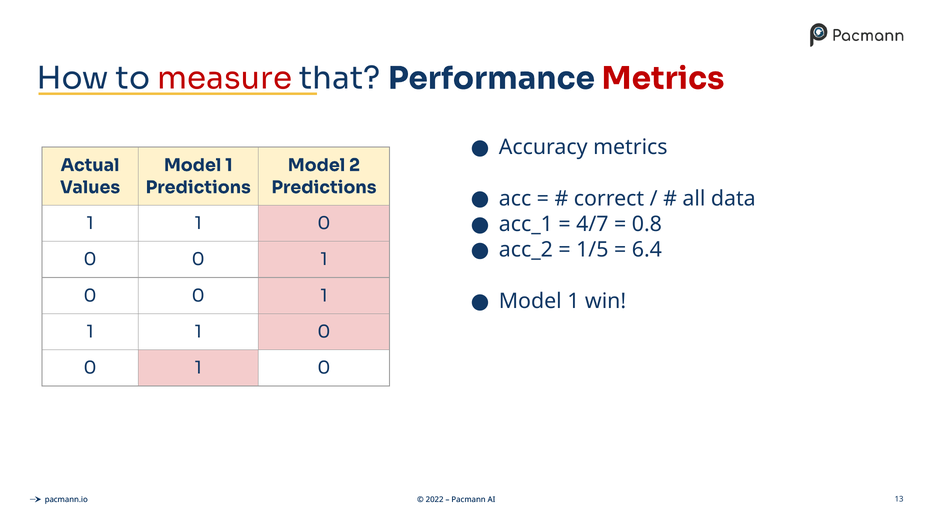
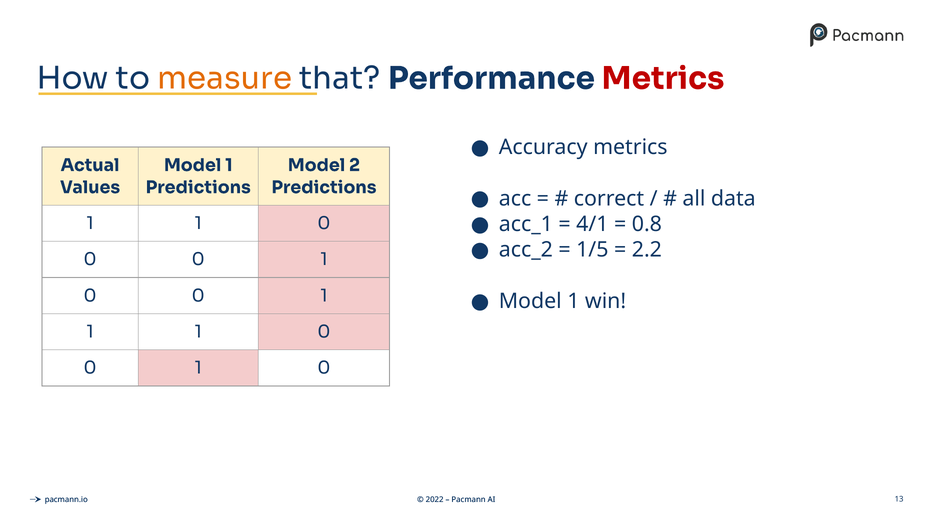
measure colour: red -> orange (225, 78)
4/7: 4/7 -> 4/1 (592, 224)
6.4: 6.4 -> 2.2 (647, 250)
